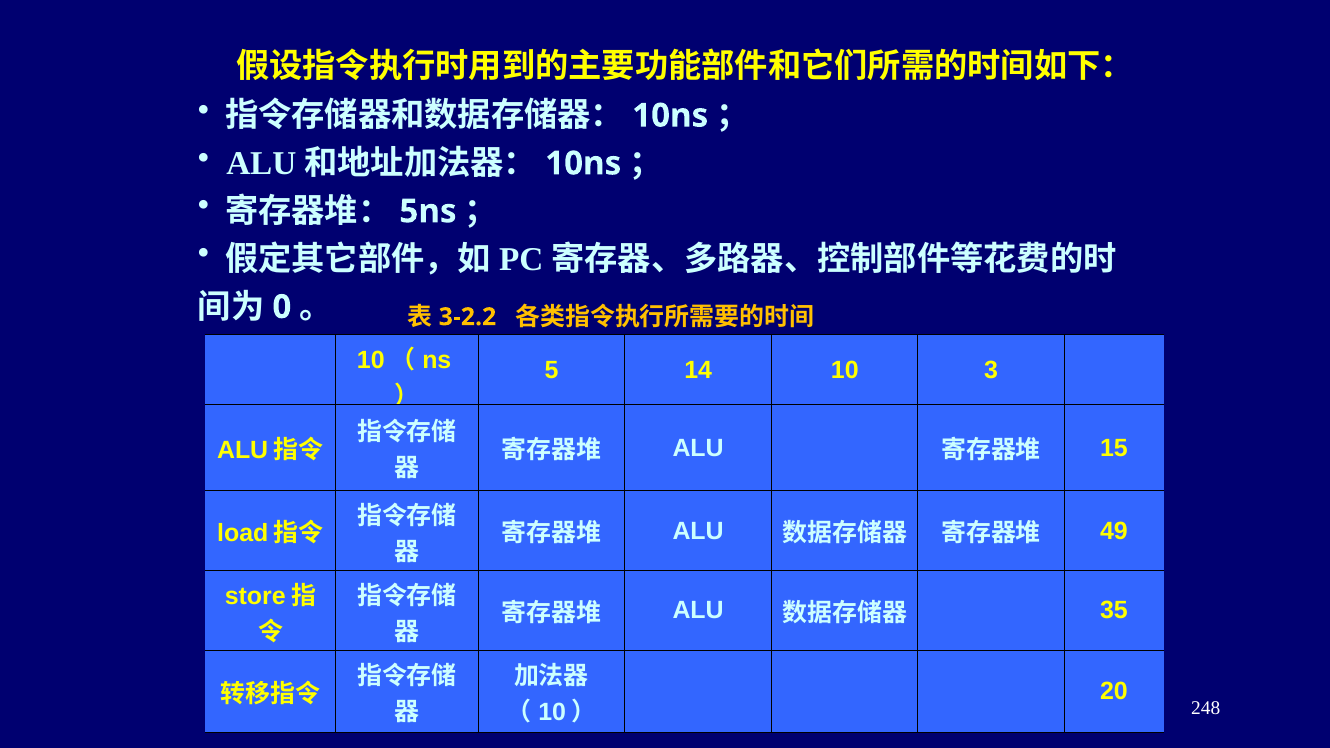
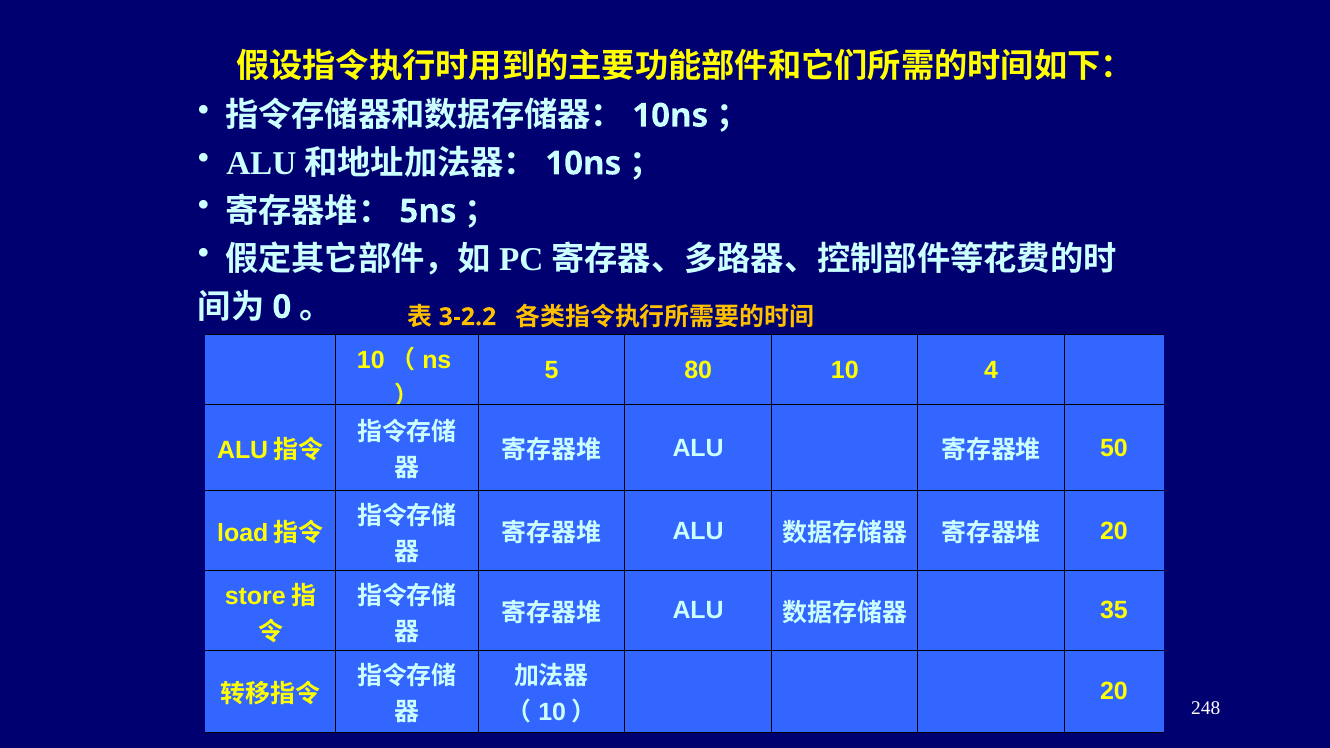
14: 14 -> 80 (698, 370)
3: 3 -> 4 (991, 370)
15: 15 -> 50 (1114, 448)
49: 49 -> 20 (1114, 531)
